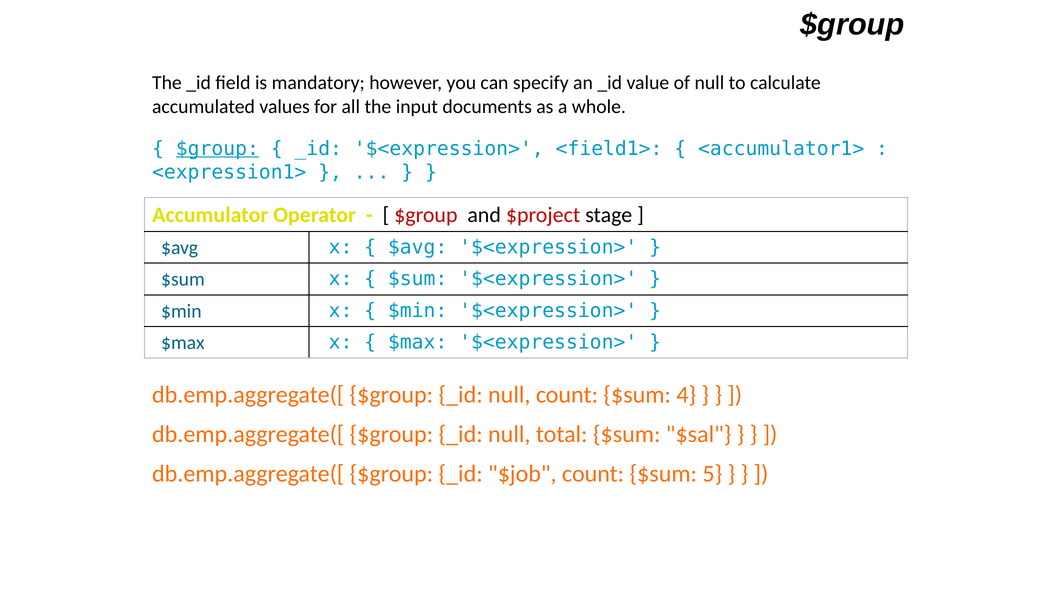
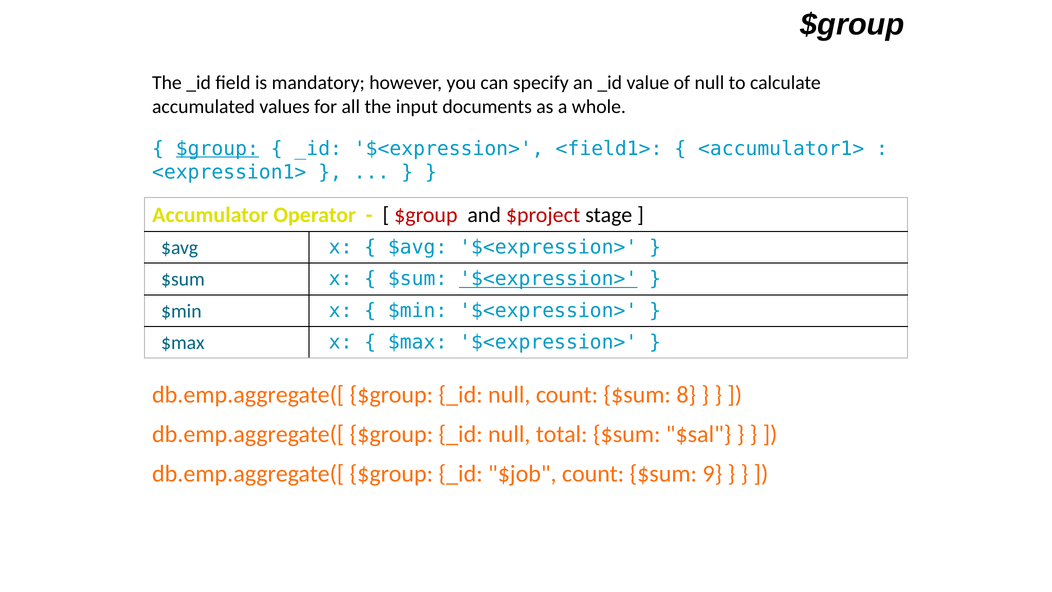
$<expression> underline: none -> present (548, 279)
4: 4 -> 8 (686, 395)
5: 5 -> 9 (712, 474)
